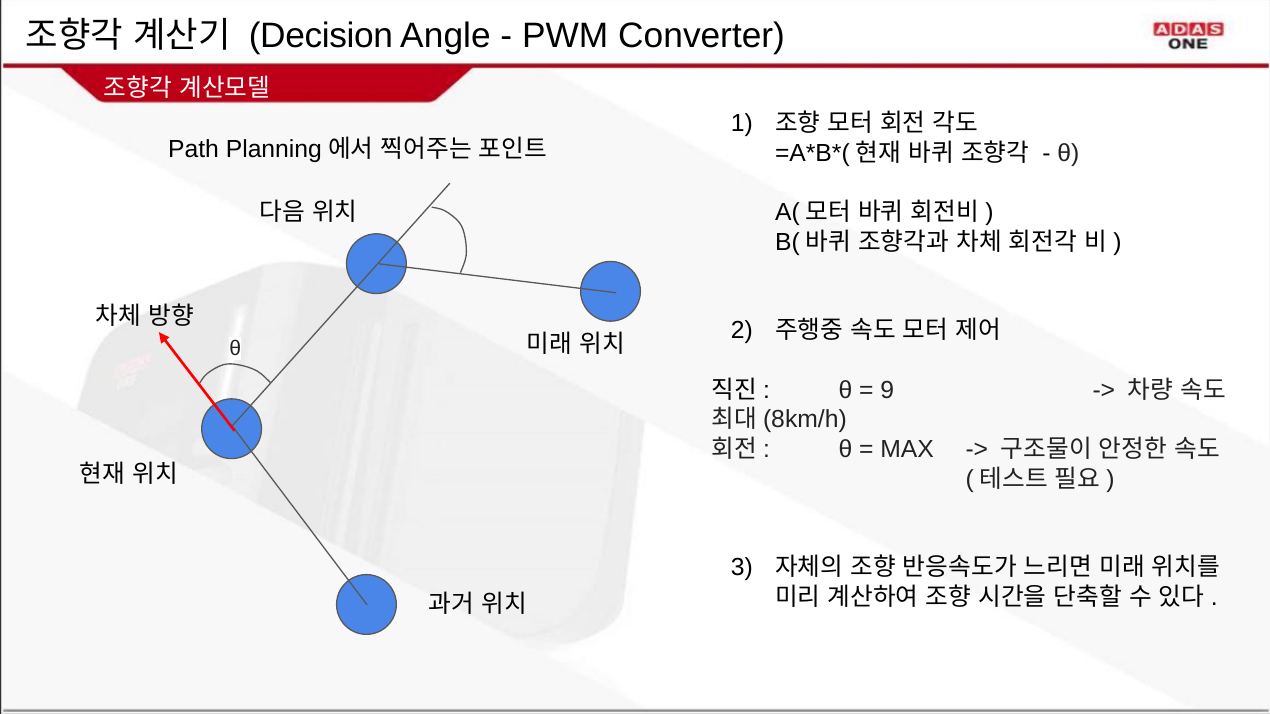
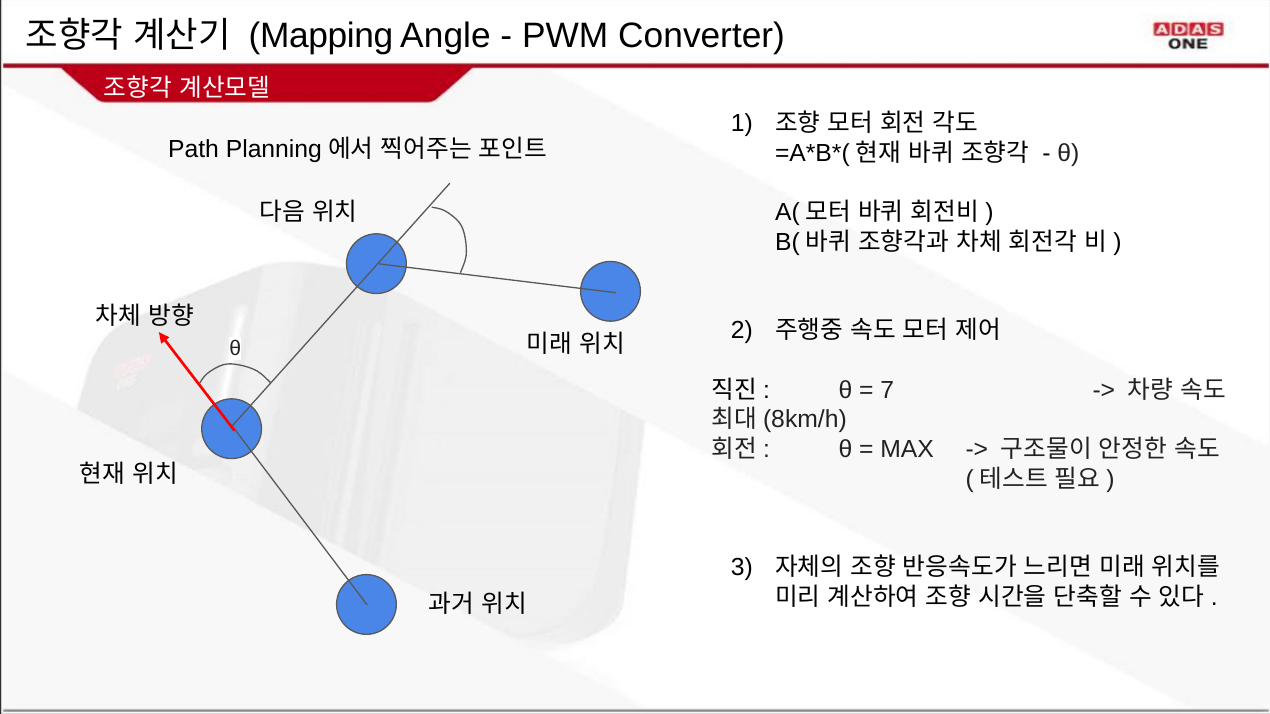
Decision: Decision -> Mapping (321, 36)
9: 9 -> 7 (887, 390)
